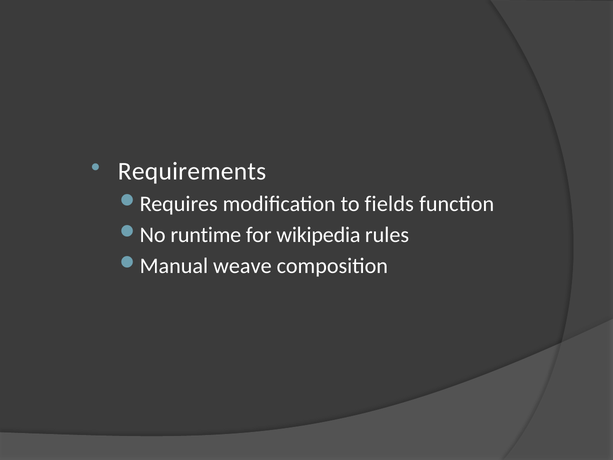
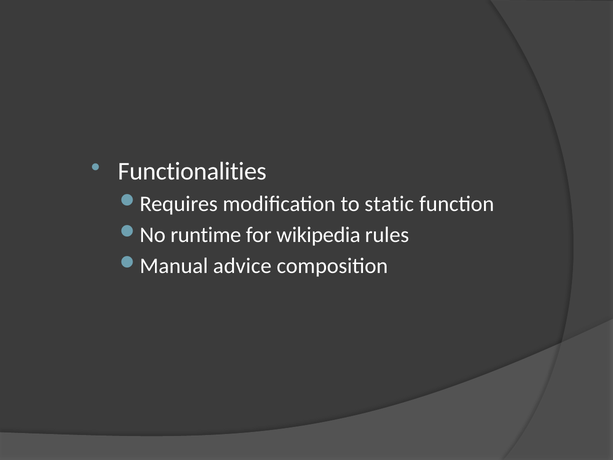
Requirements: Requirements -> Functionalities (192, 171)
fields: fields -> static (389, 204)
weave: weave -> advice (242, 266)
